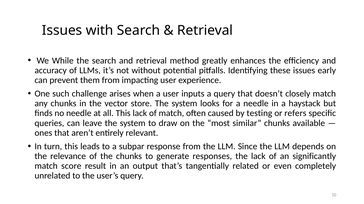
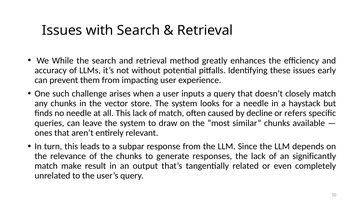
testing: testing -> decline (260, 114)
score: score -> make (71, 167)
